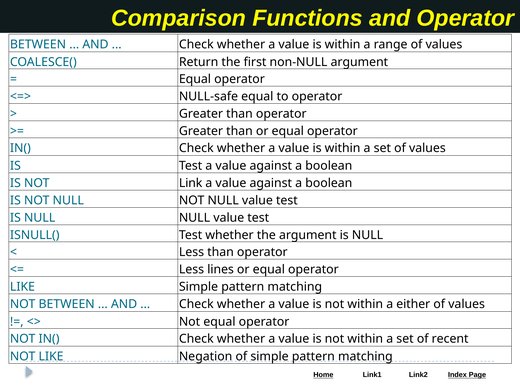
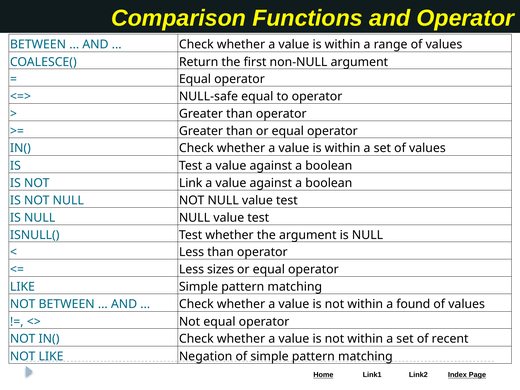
lines: lines -> sizes (221, 269)
either: either -> found (413, 304)
